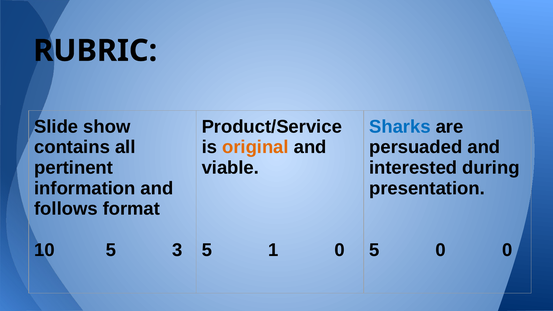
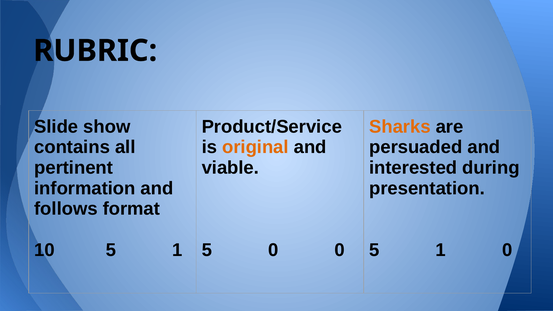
Sharks colour: blue -> orange (400, 127)
10 5 3: 3 -> 1 (177, 250)
5 1: 1 -> 0 (273, 250)
0: 0 -> 1 (441, 250)
